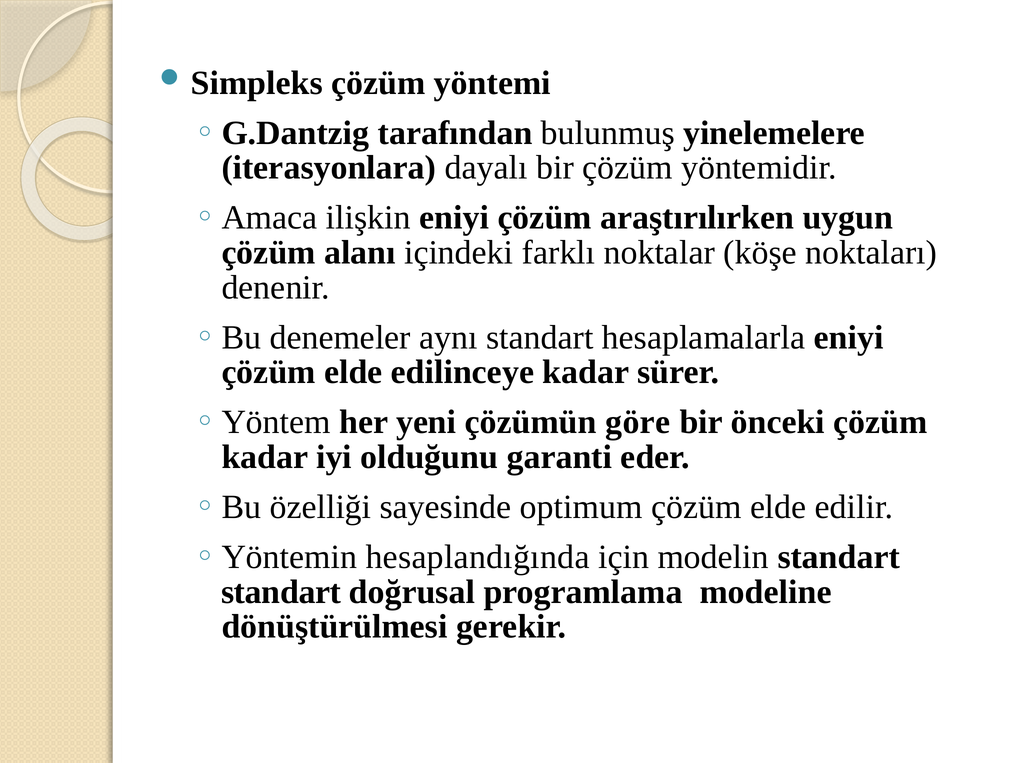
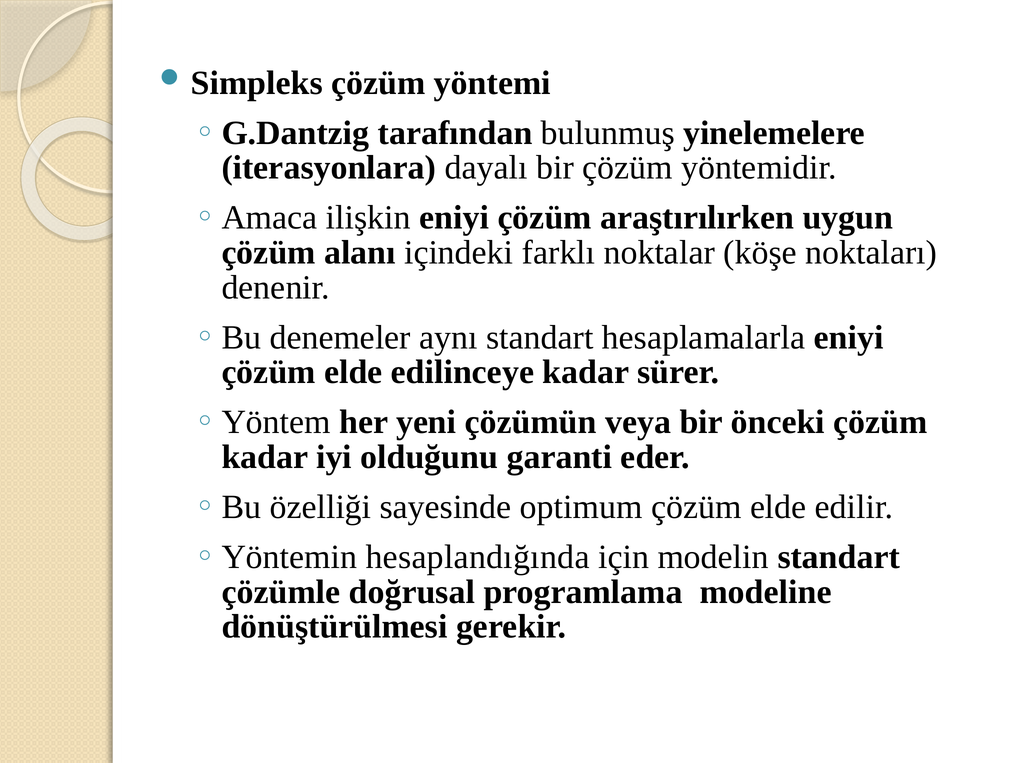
göre: göre -> veya (638, 422)
standart: standart -> çözümle (281, 592)
